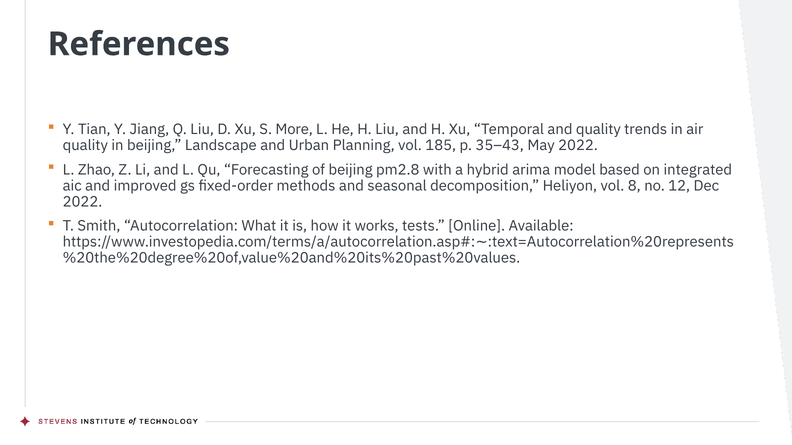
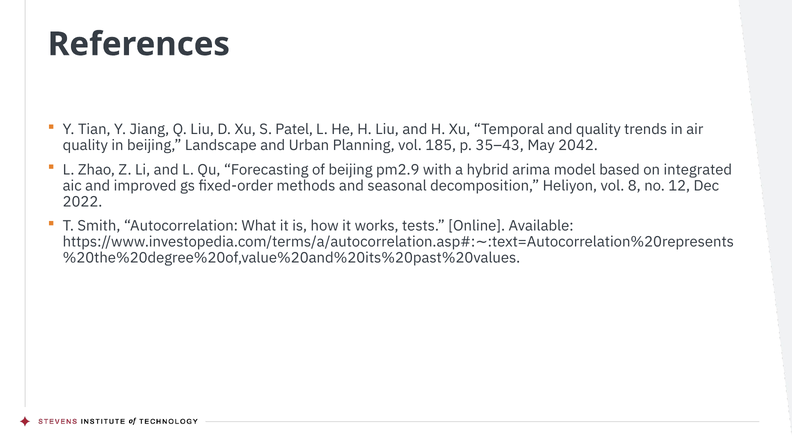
More: More -> Patel (294, 129)
May 2022: 2022 -> 2042 (578, 146)
pm2.8: pm2.8 -> pm2.9 (398, 170)
